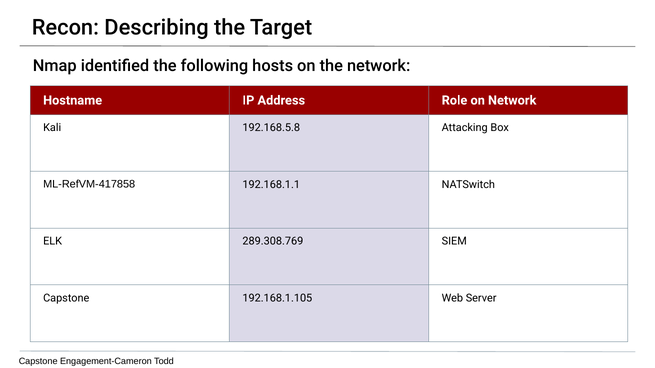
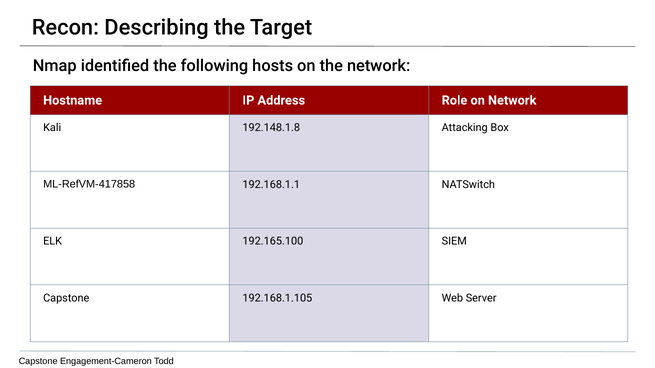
192.168.5.8: 192.168.5.8 -> 192.148.1.8 (271, 128)
289.308.769: 289.308.769 -> 192.165.100 (273, 242)
